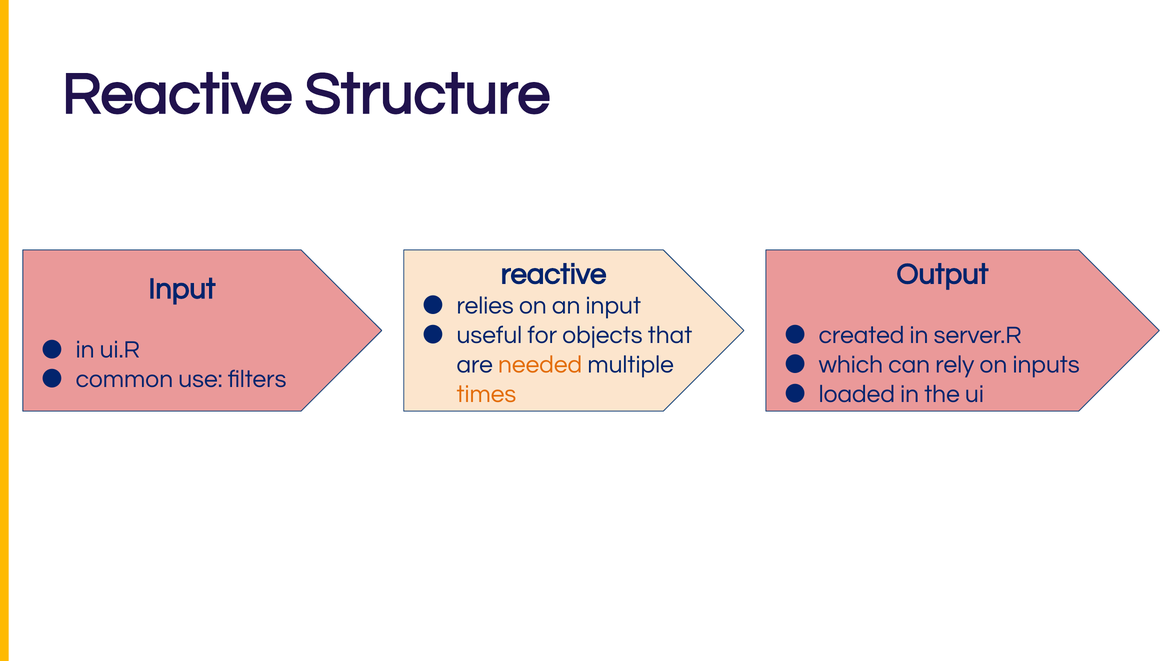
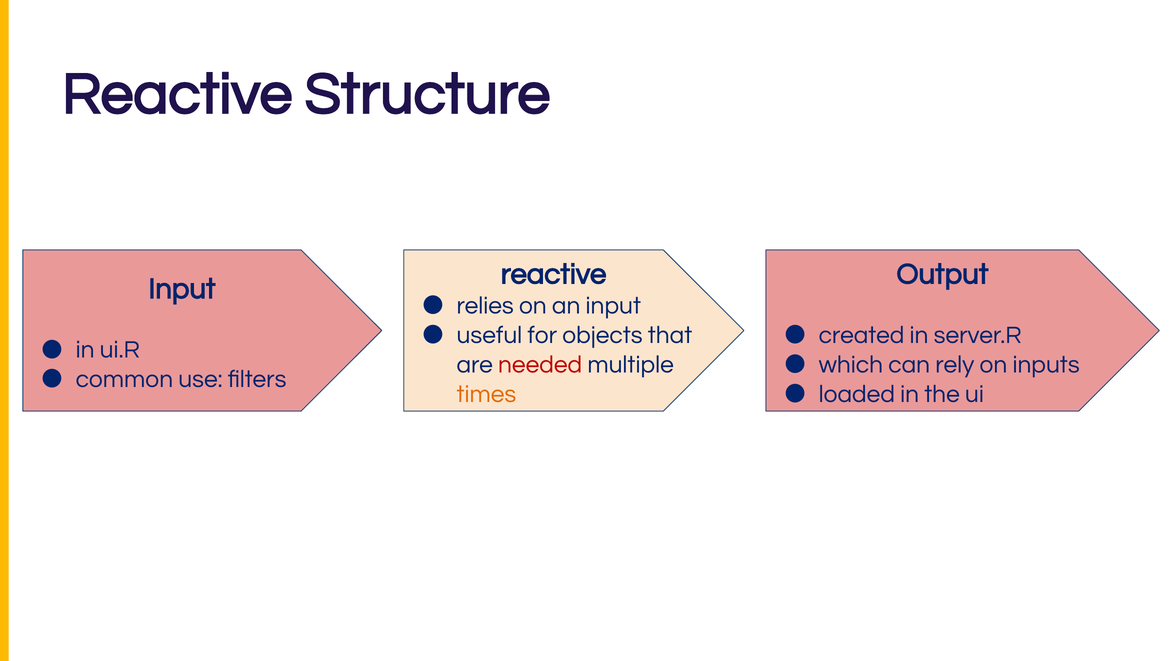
needed colour: orange -> red (540, 365)
